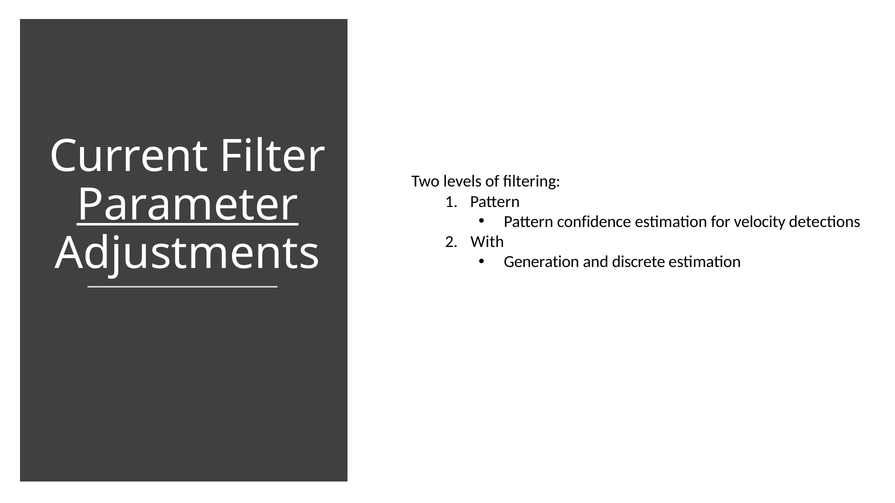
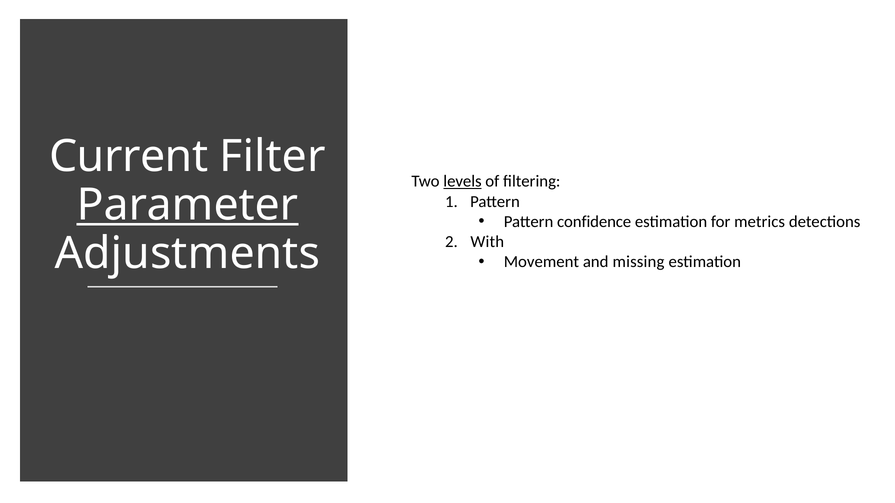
levels underline: none -> present (462, 182)
velocity: velocity -> metrics (760, 222)
Generation: Generation -> Movement (541, 262)
discrete: discrete -> missing (639, 262)
